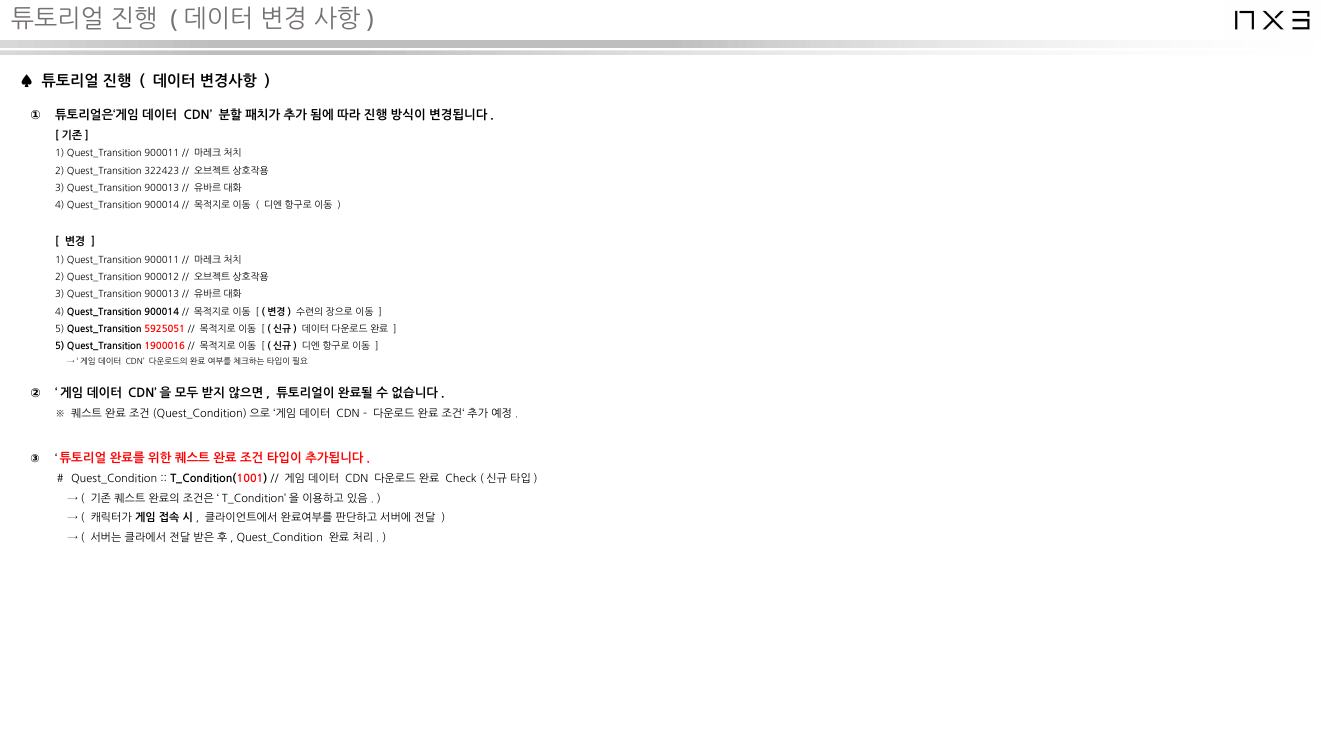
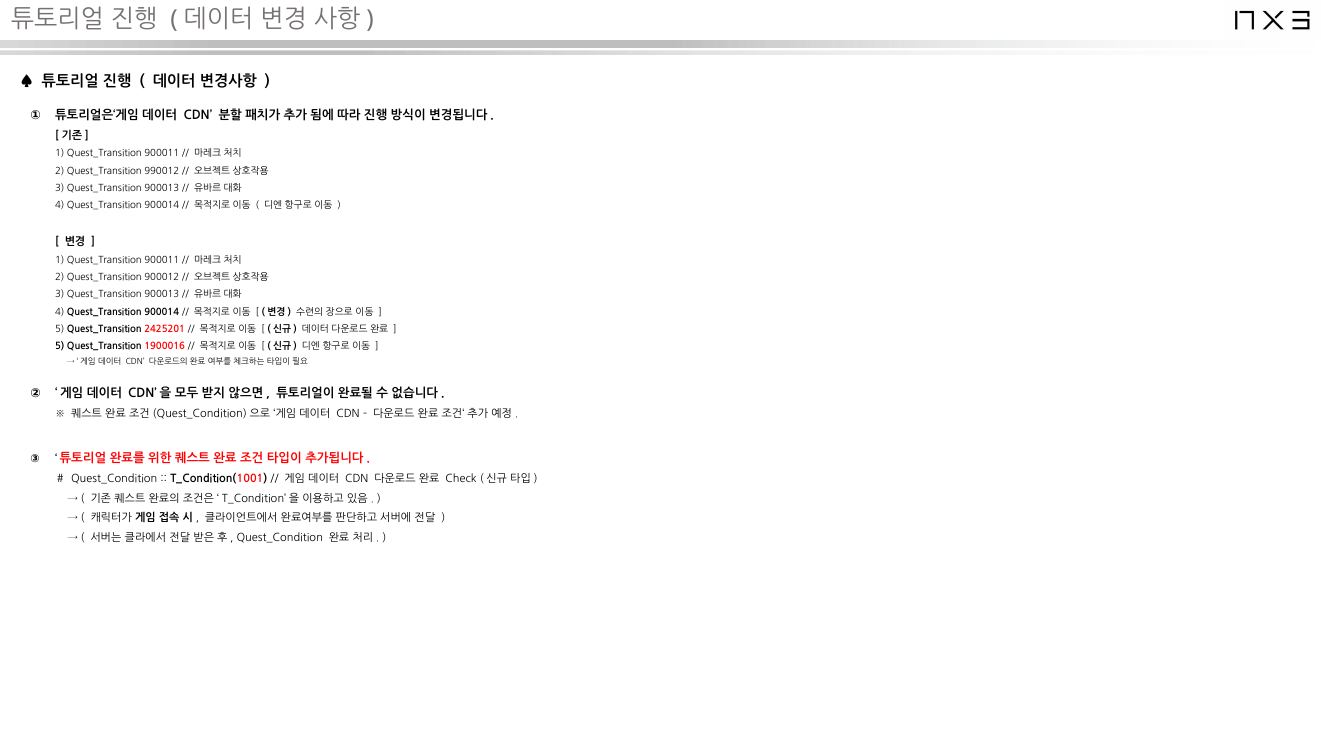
322423: 322423 -> 990012 (162, 171)
5925051: 5925051 -> 2425201 (165, 329)
